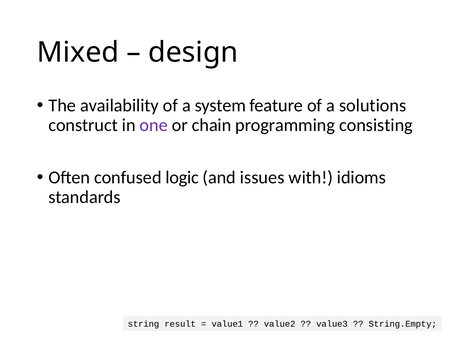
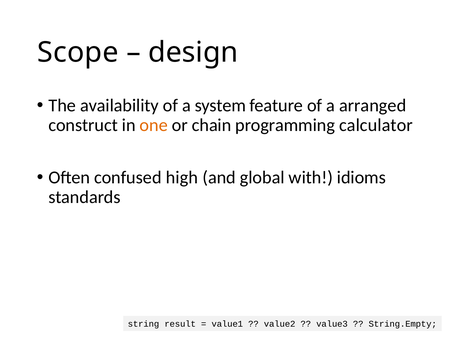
Mixed: Mixed -> Scope (78, 52)
solutions: solutions -> arranged (373, 106)
one colour: purple -> orange (154, 125)
consisting: consisting -> calculator (376, 125)
logic: logic -> high (182, 177)
issues: issues -> global (262, 177)
